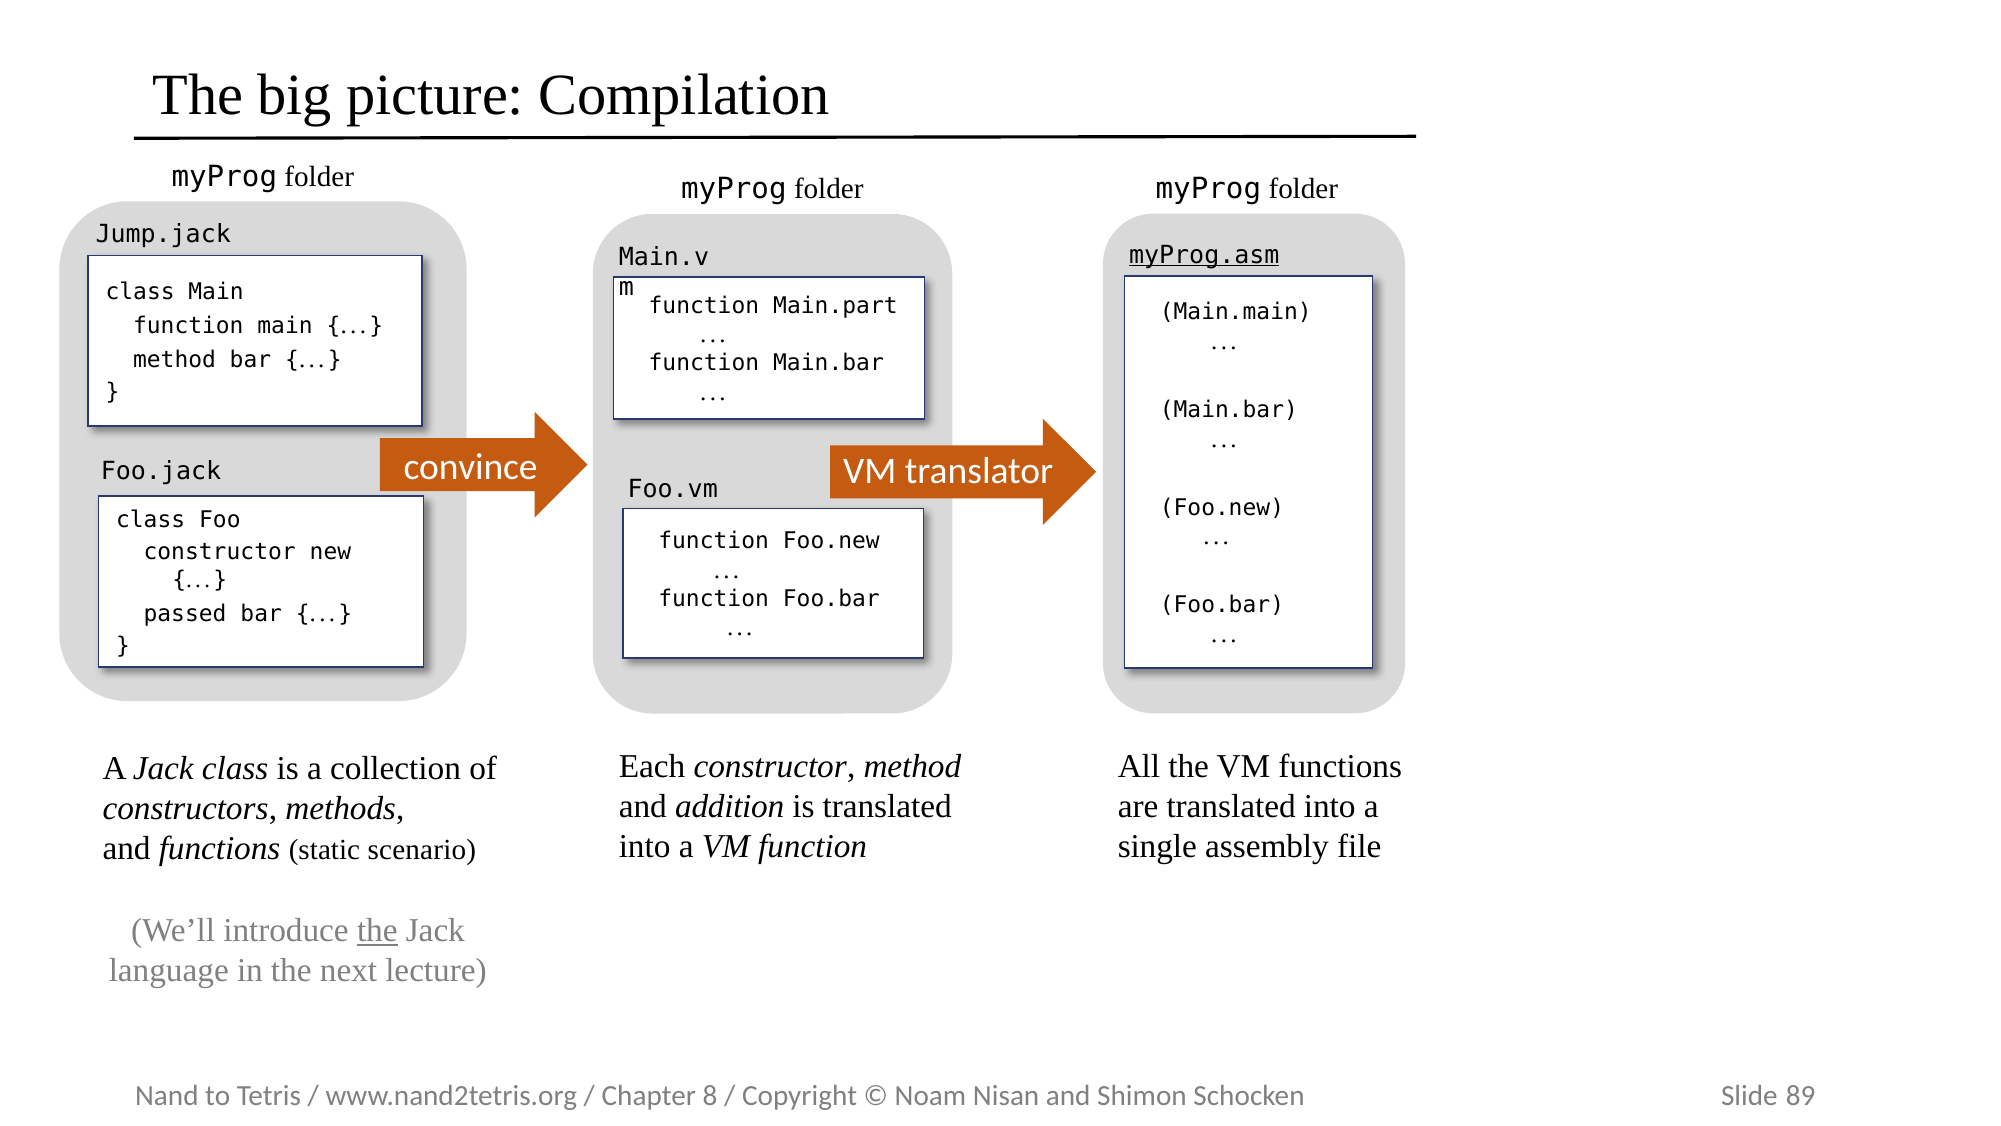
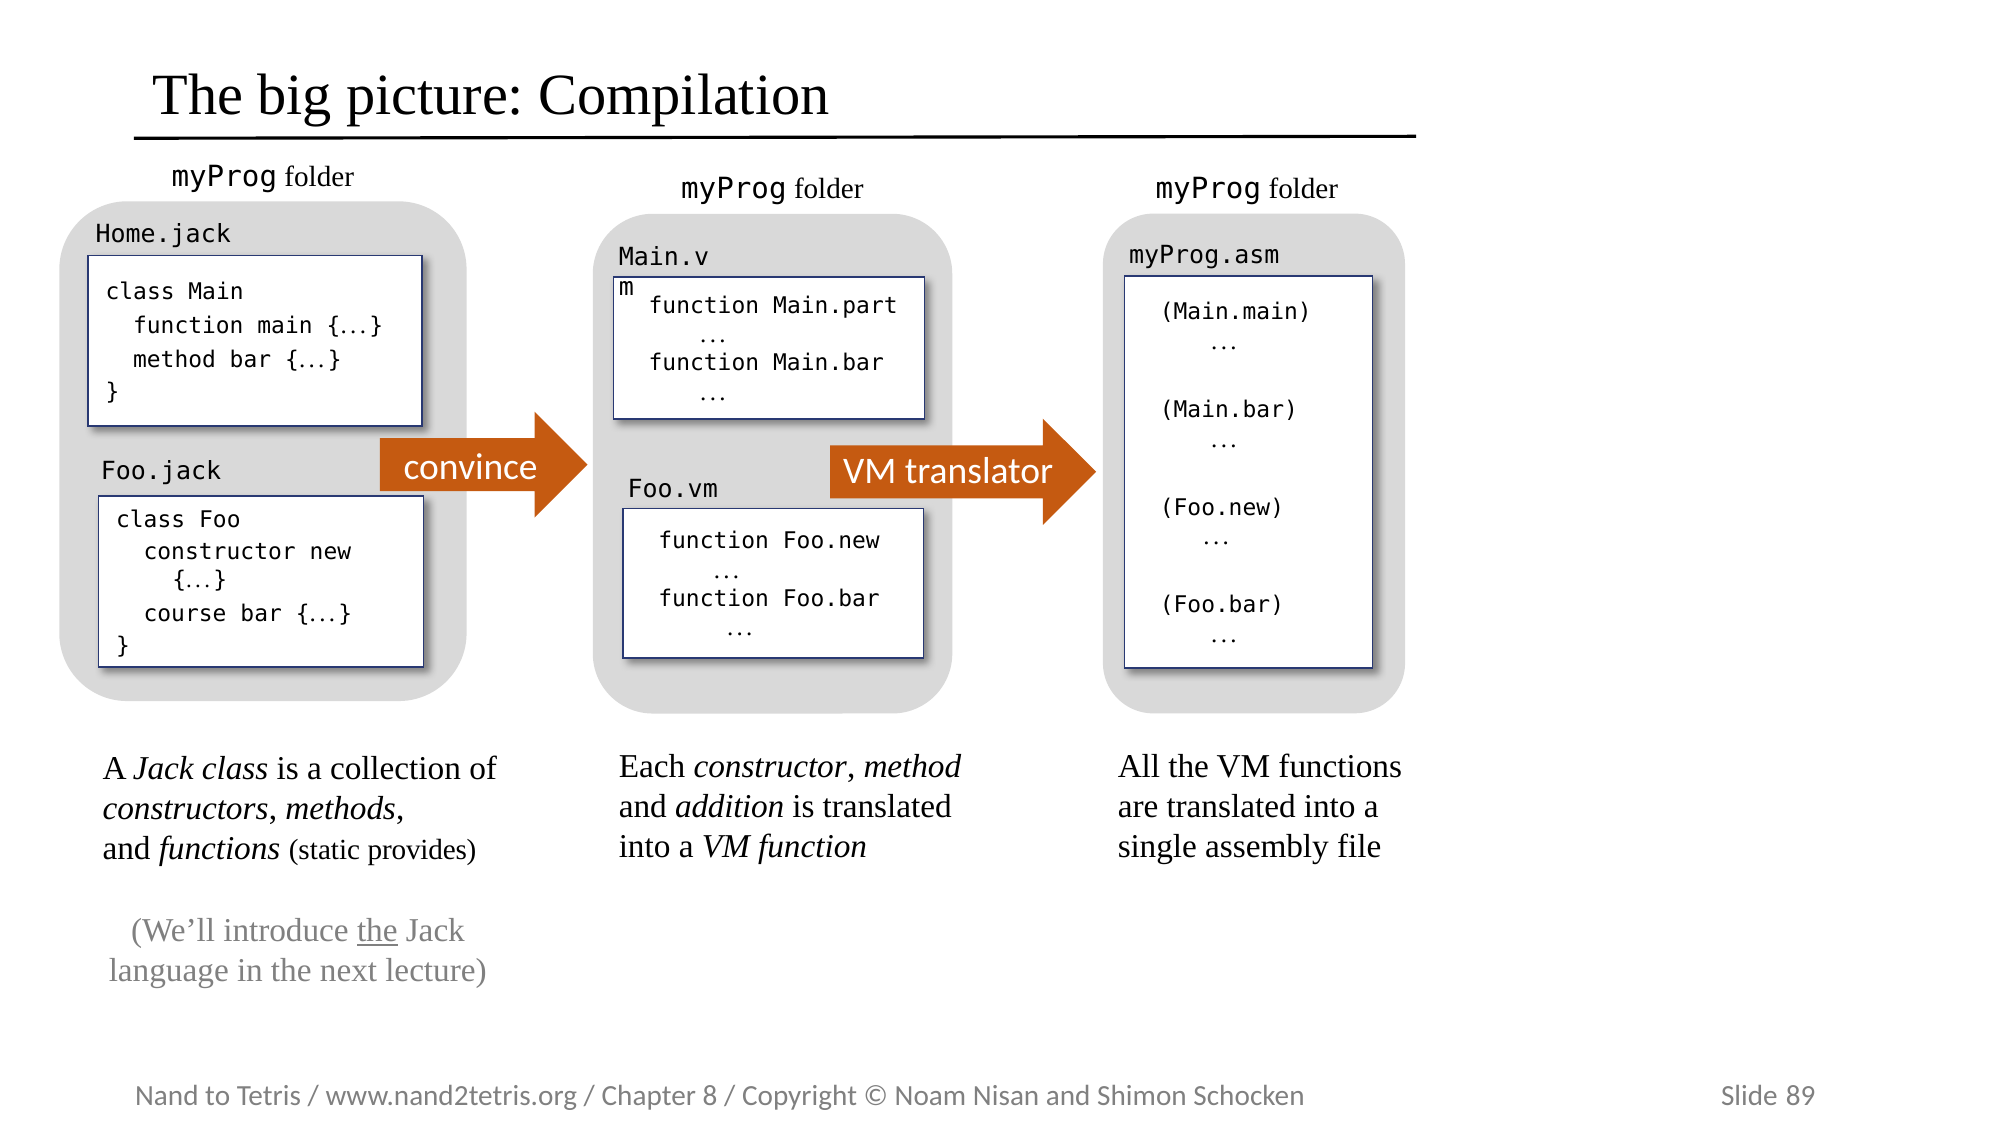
Jump.jack: Jump.jack -> Home.jack (163, 234)
myProg.asm underline: present -> none (1204, 255)
passed: passed -> course (185, 613)
scenario: scenario -> provides (422, 850)
